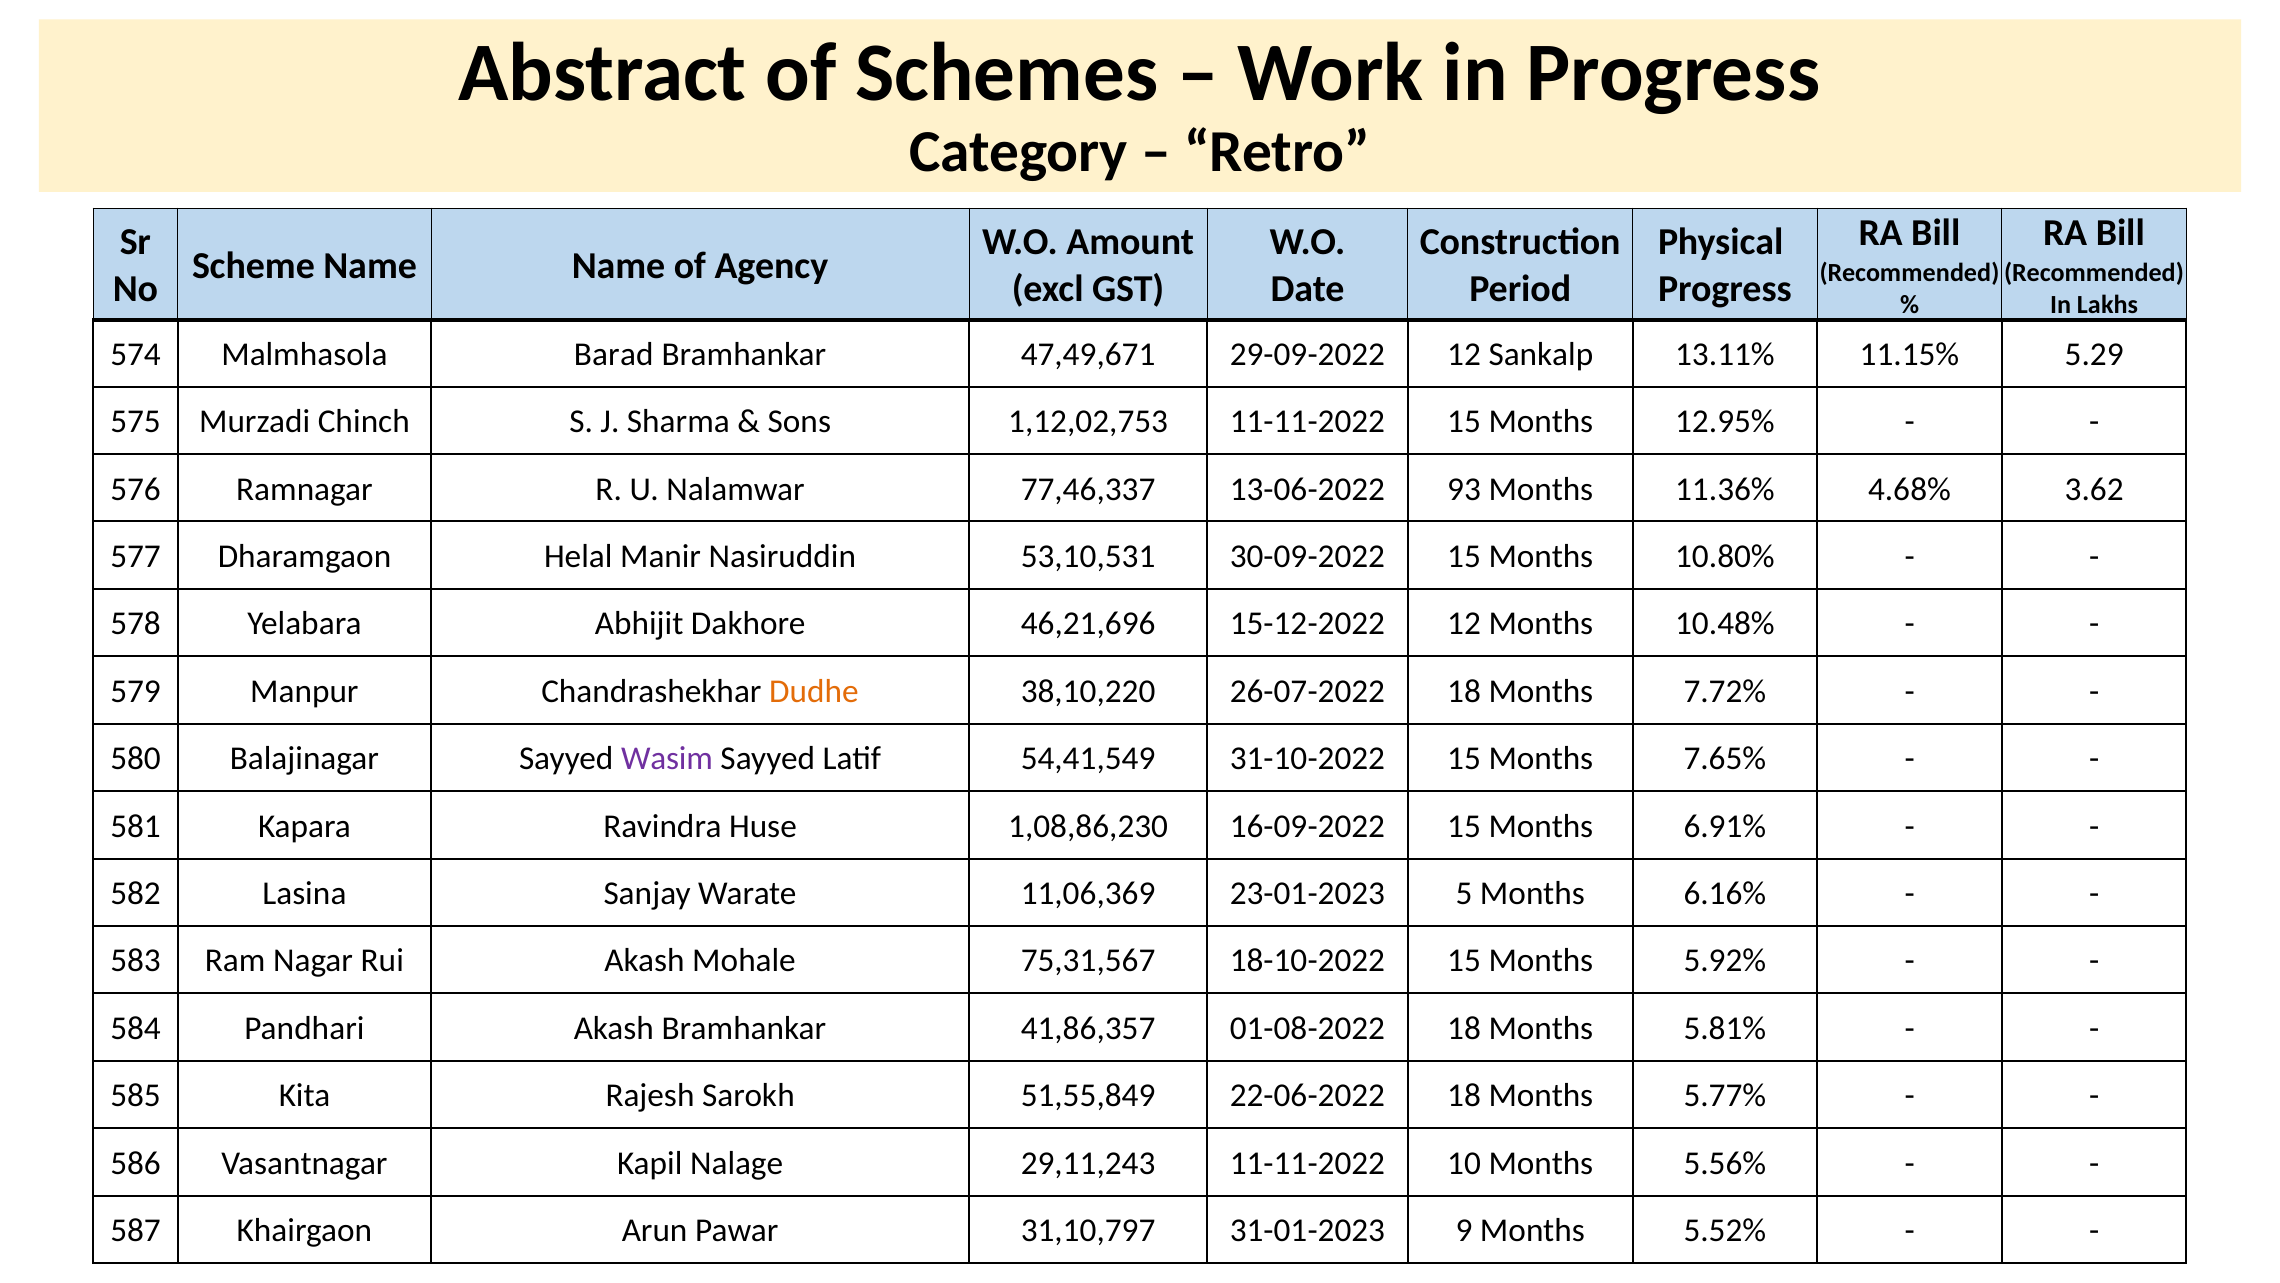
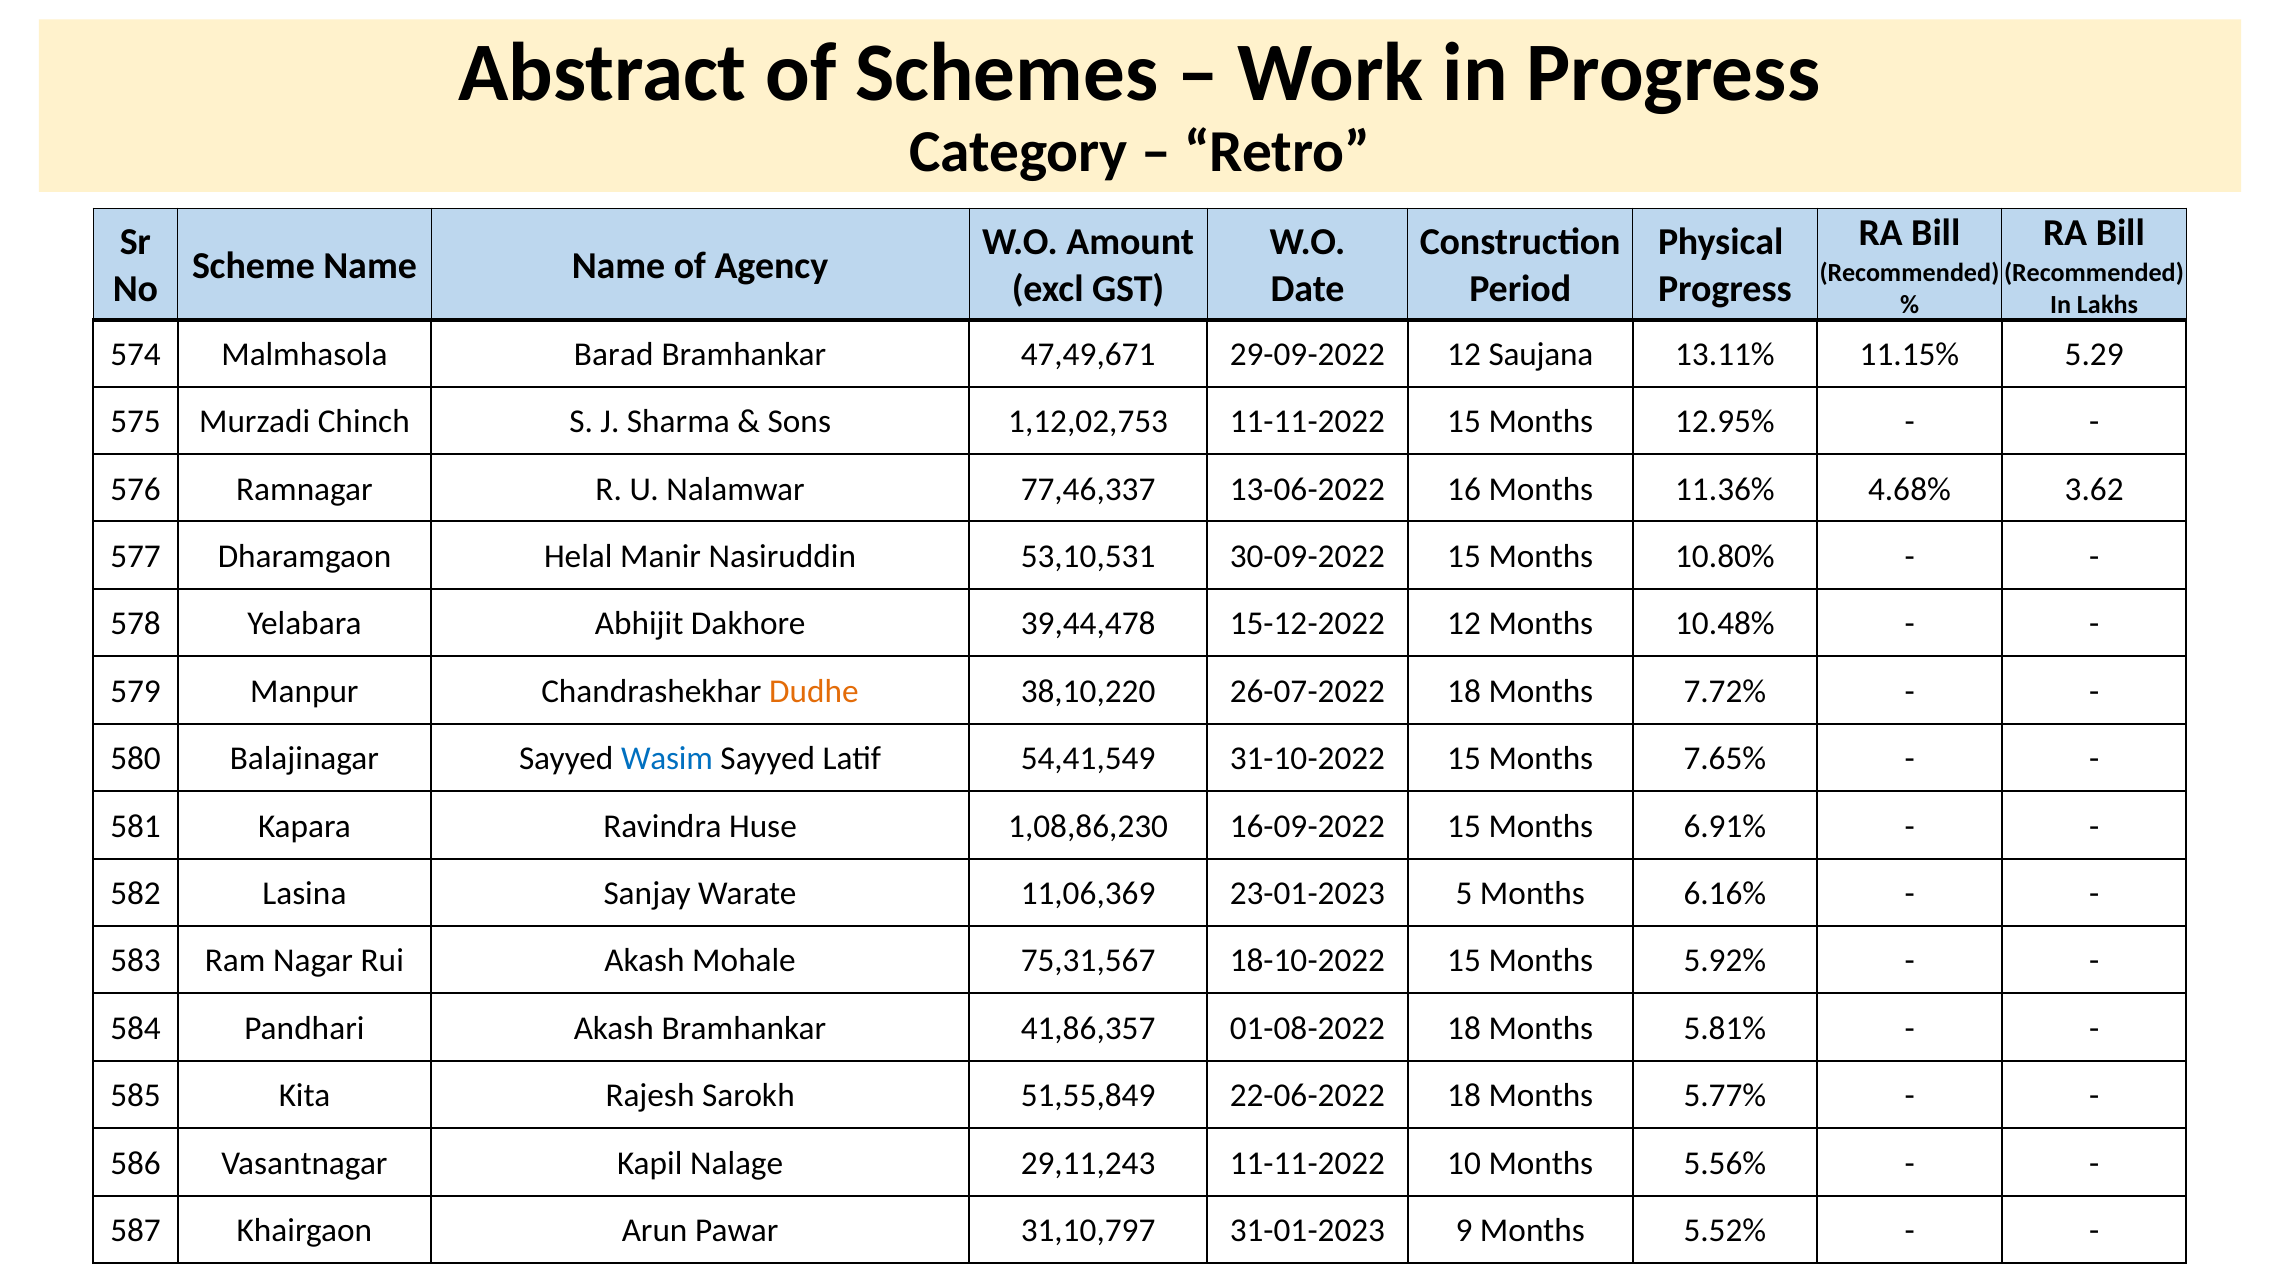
Sankalp: Sankalp -> Saujana (1541, 354)
93: 93 -> 16 (1464, 489)
46,21,696: 46,21,696 -> 39,44,478 (1088, 624)
Wasim colour: purple -> blue (667, 758)
